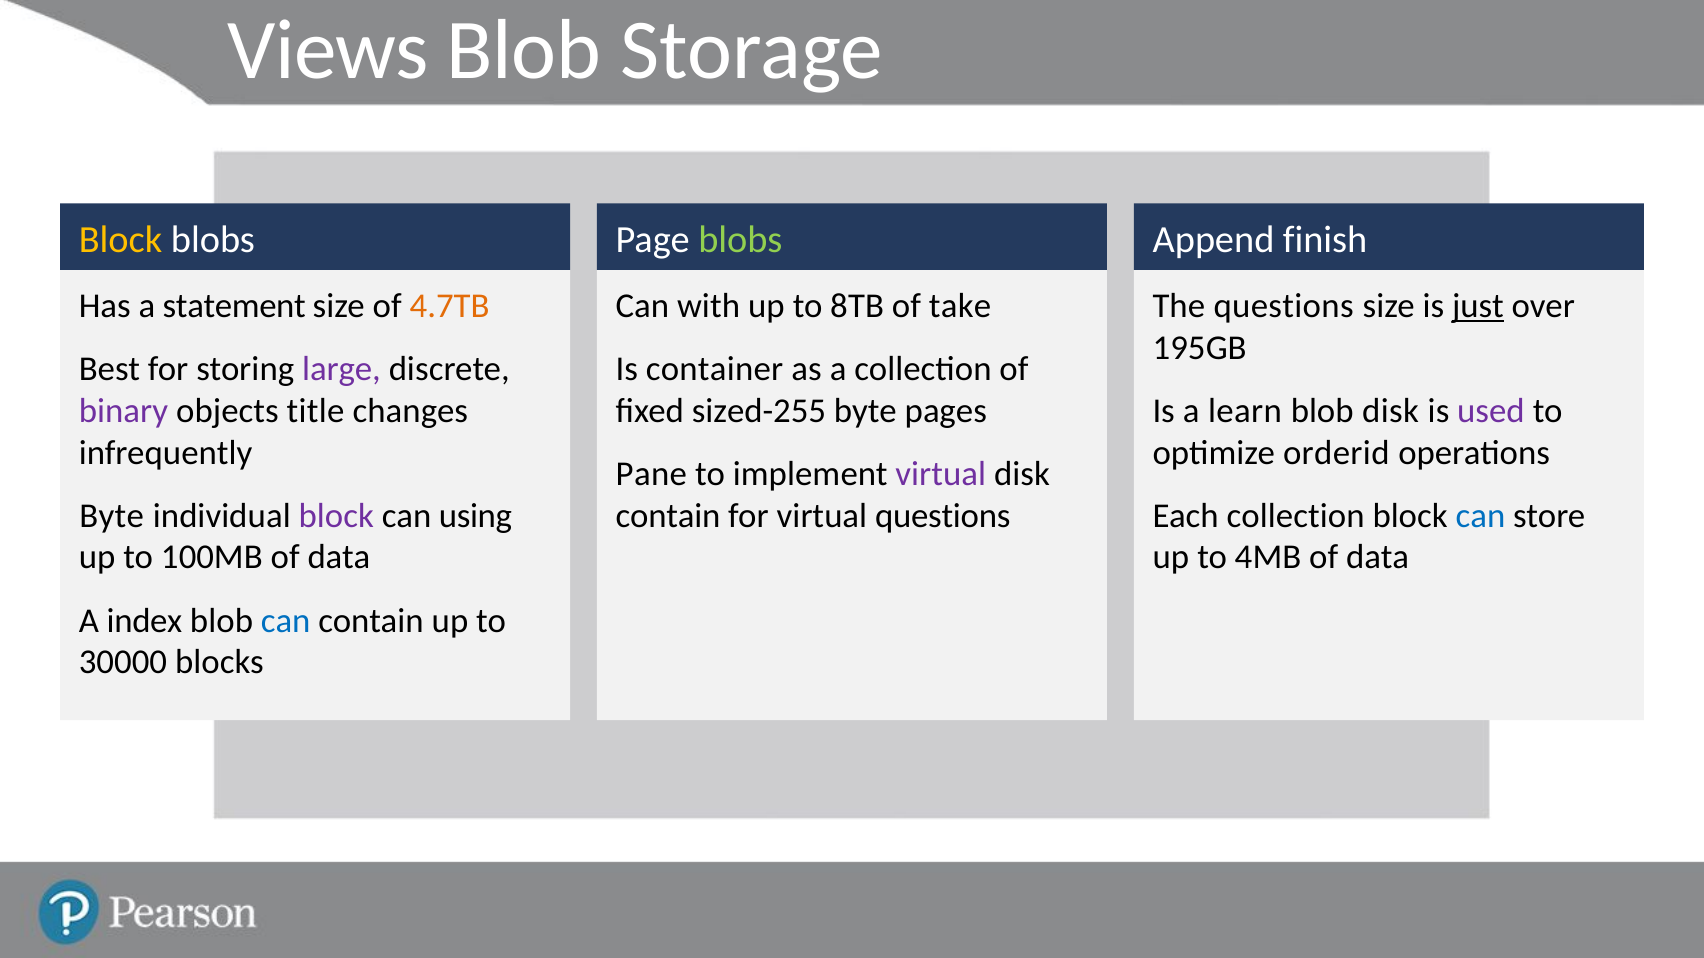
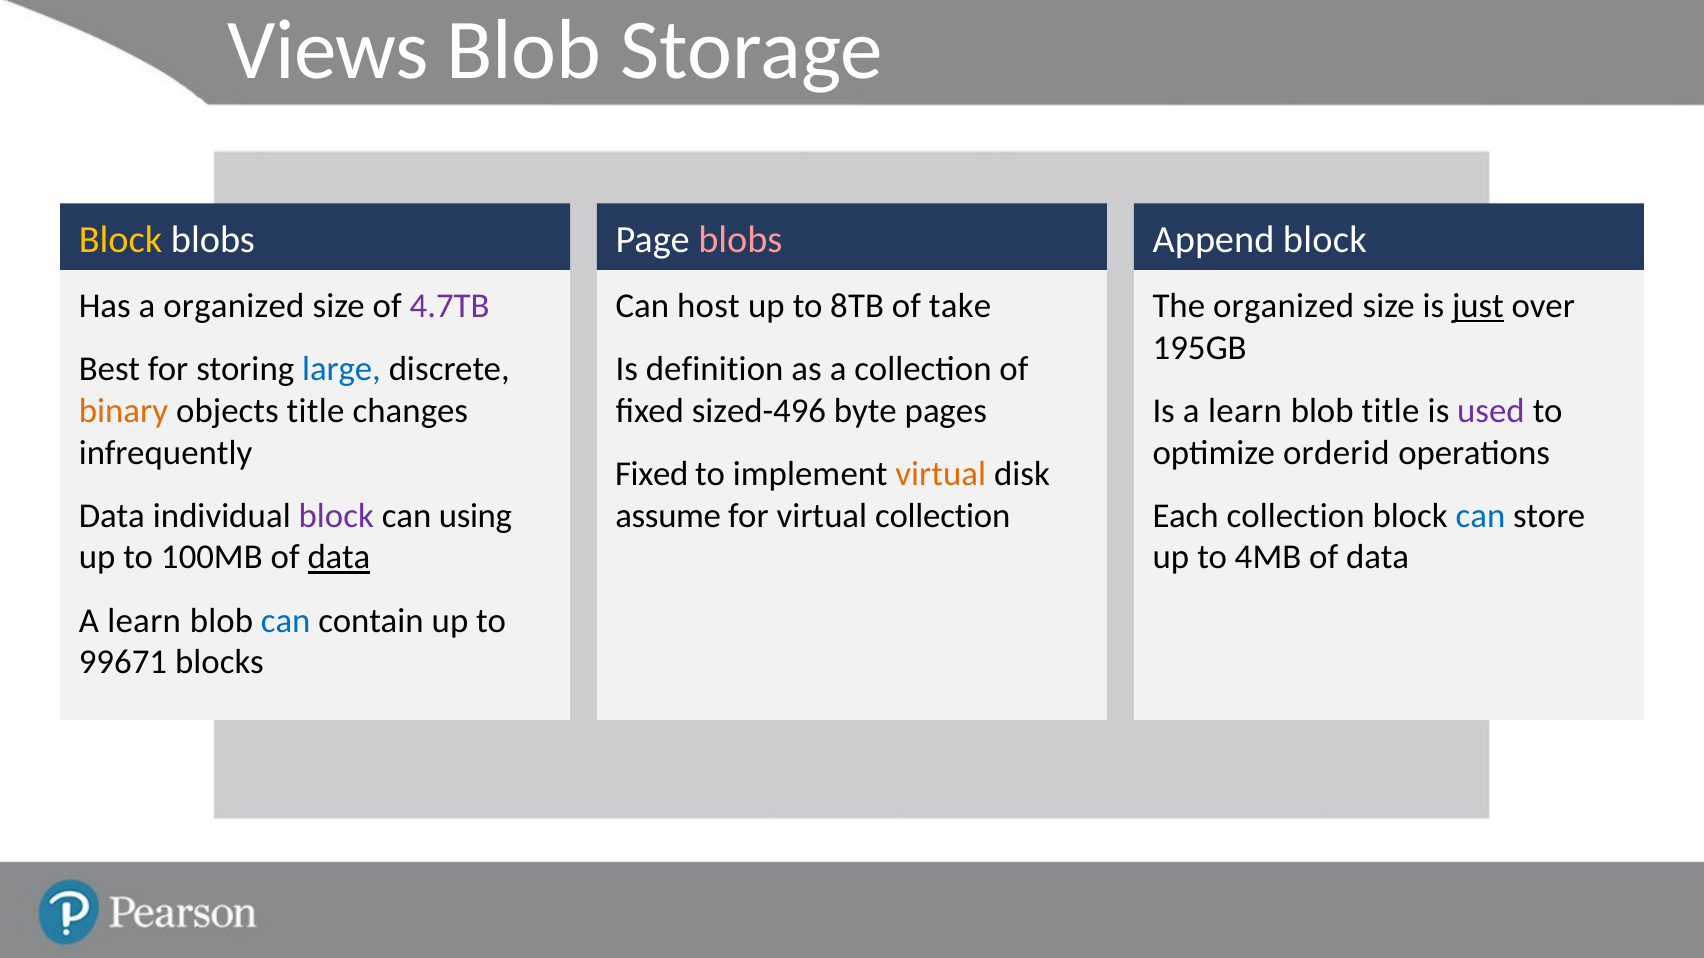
blobs colour: light green -> pink (740, 240)
Append finish: finish -> block (1325, 240)
a statement: statement -> organized (234, 306)
4.7TB colour: orange -> purple (450, 306)
with: with -> host (708, 306)
The questions: questions -> organized (1284, 306)
large colour: purple -> blue (342, 369)
container: container -> definition (715, 369)
binary colour: purple -> orange (123, 411)
sized-255: sized-255 -> sized-496 (759, 411)
blob disk: disk -> title (1391, 411)
Pane: Pane -> Fixed (652, 474)
virtual colour: purple -> orange (941, 474)
Byte: Byte -> Data (112, 516)
contain: contain -> assume (668, 516)
virtual questions: questions -> collection (943, 516)
data underline: none -> present (339, 558)
index: index -> learn (144, 621)
30000: 30000 -> 99671 (123, 663)
